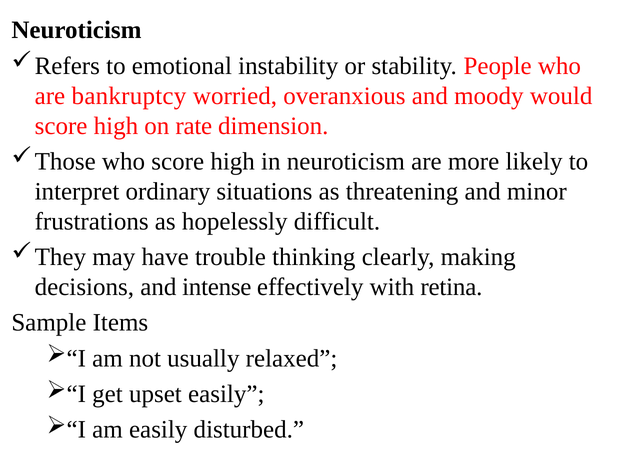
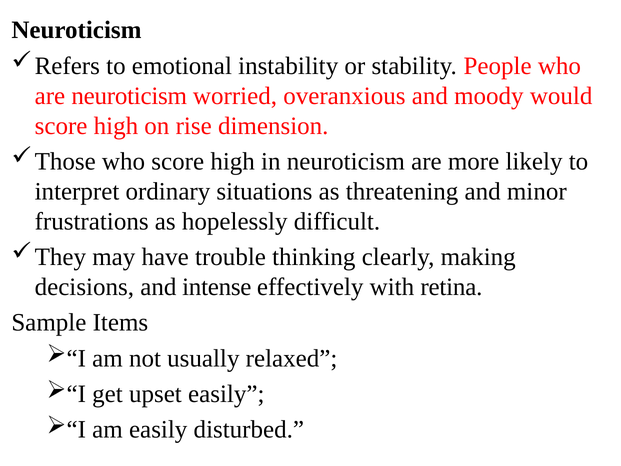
are bankruptcy: bankruptcy -> neuroticism (129, 96)
rate: rate -> rise (194, 126)
